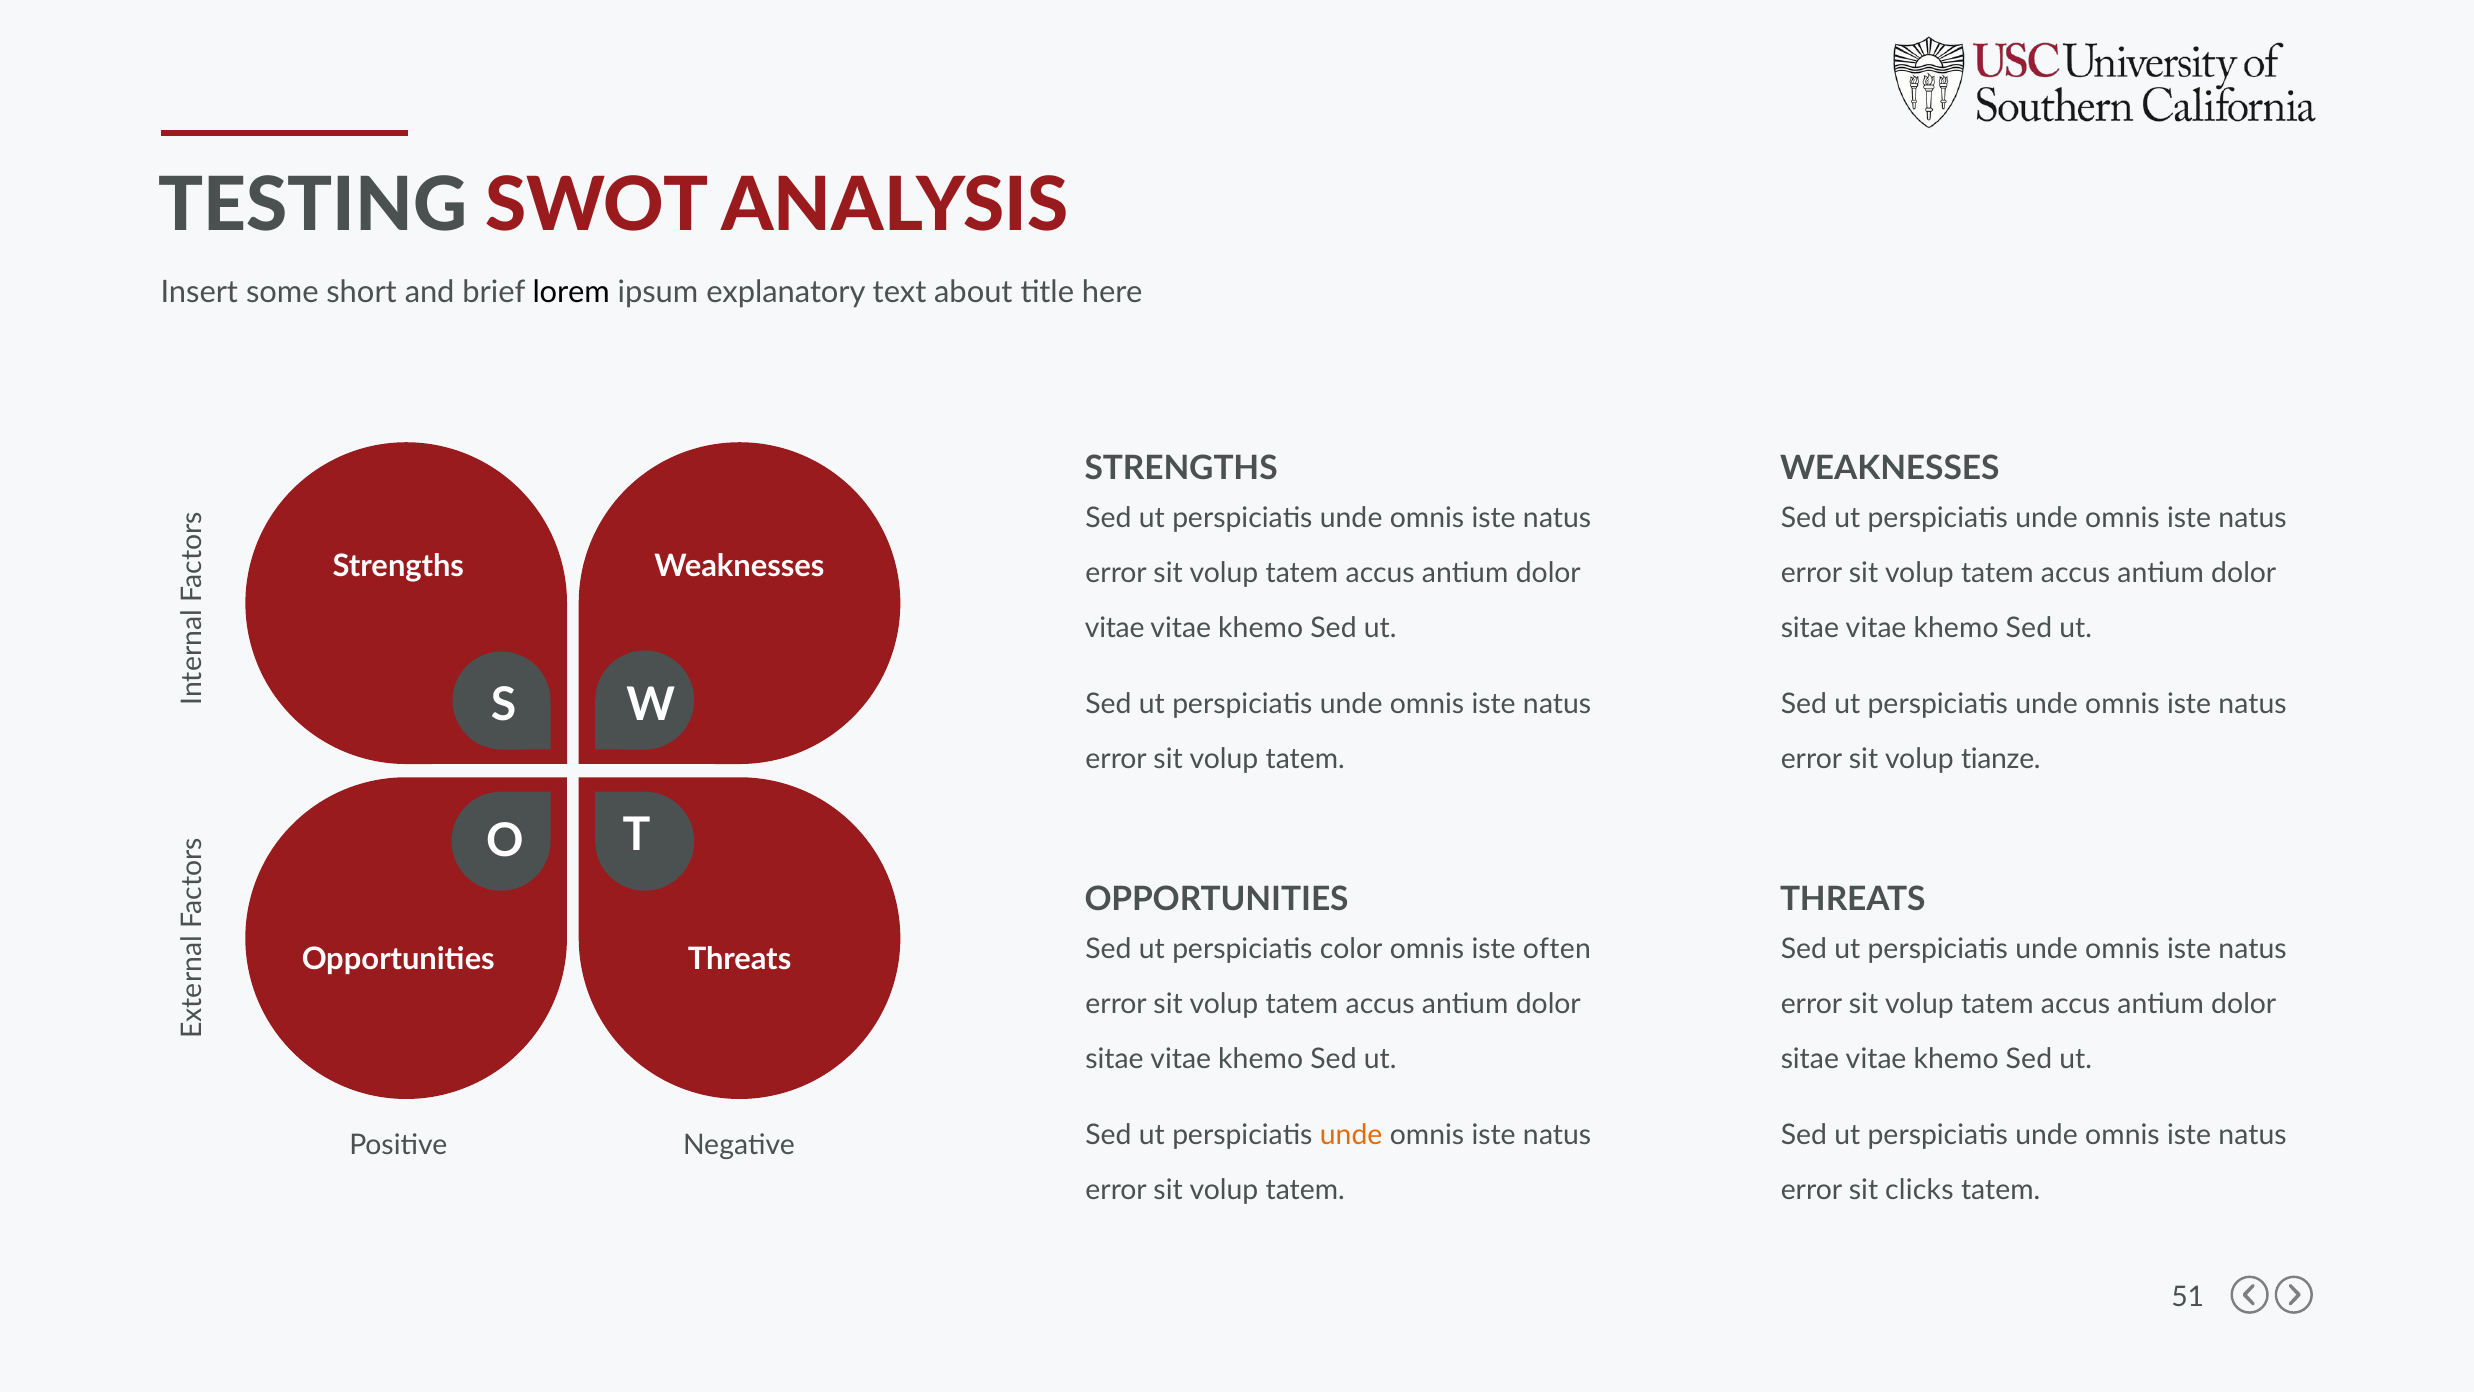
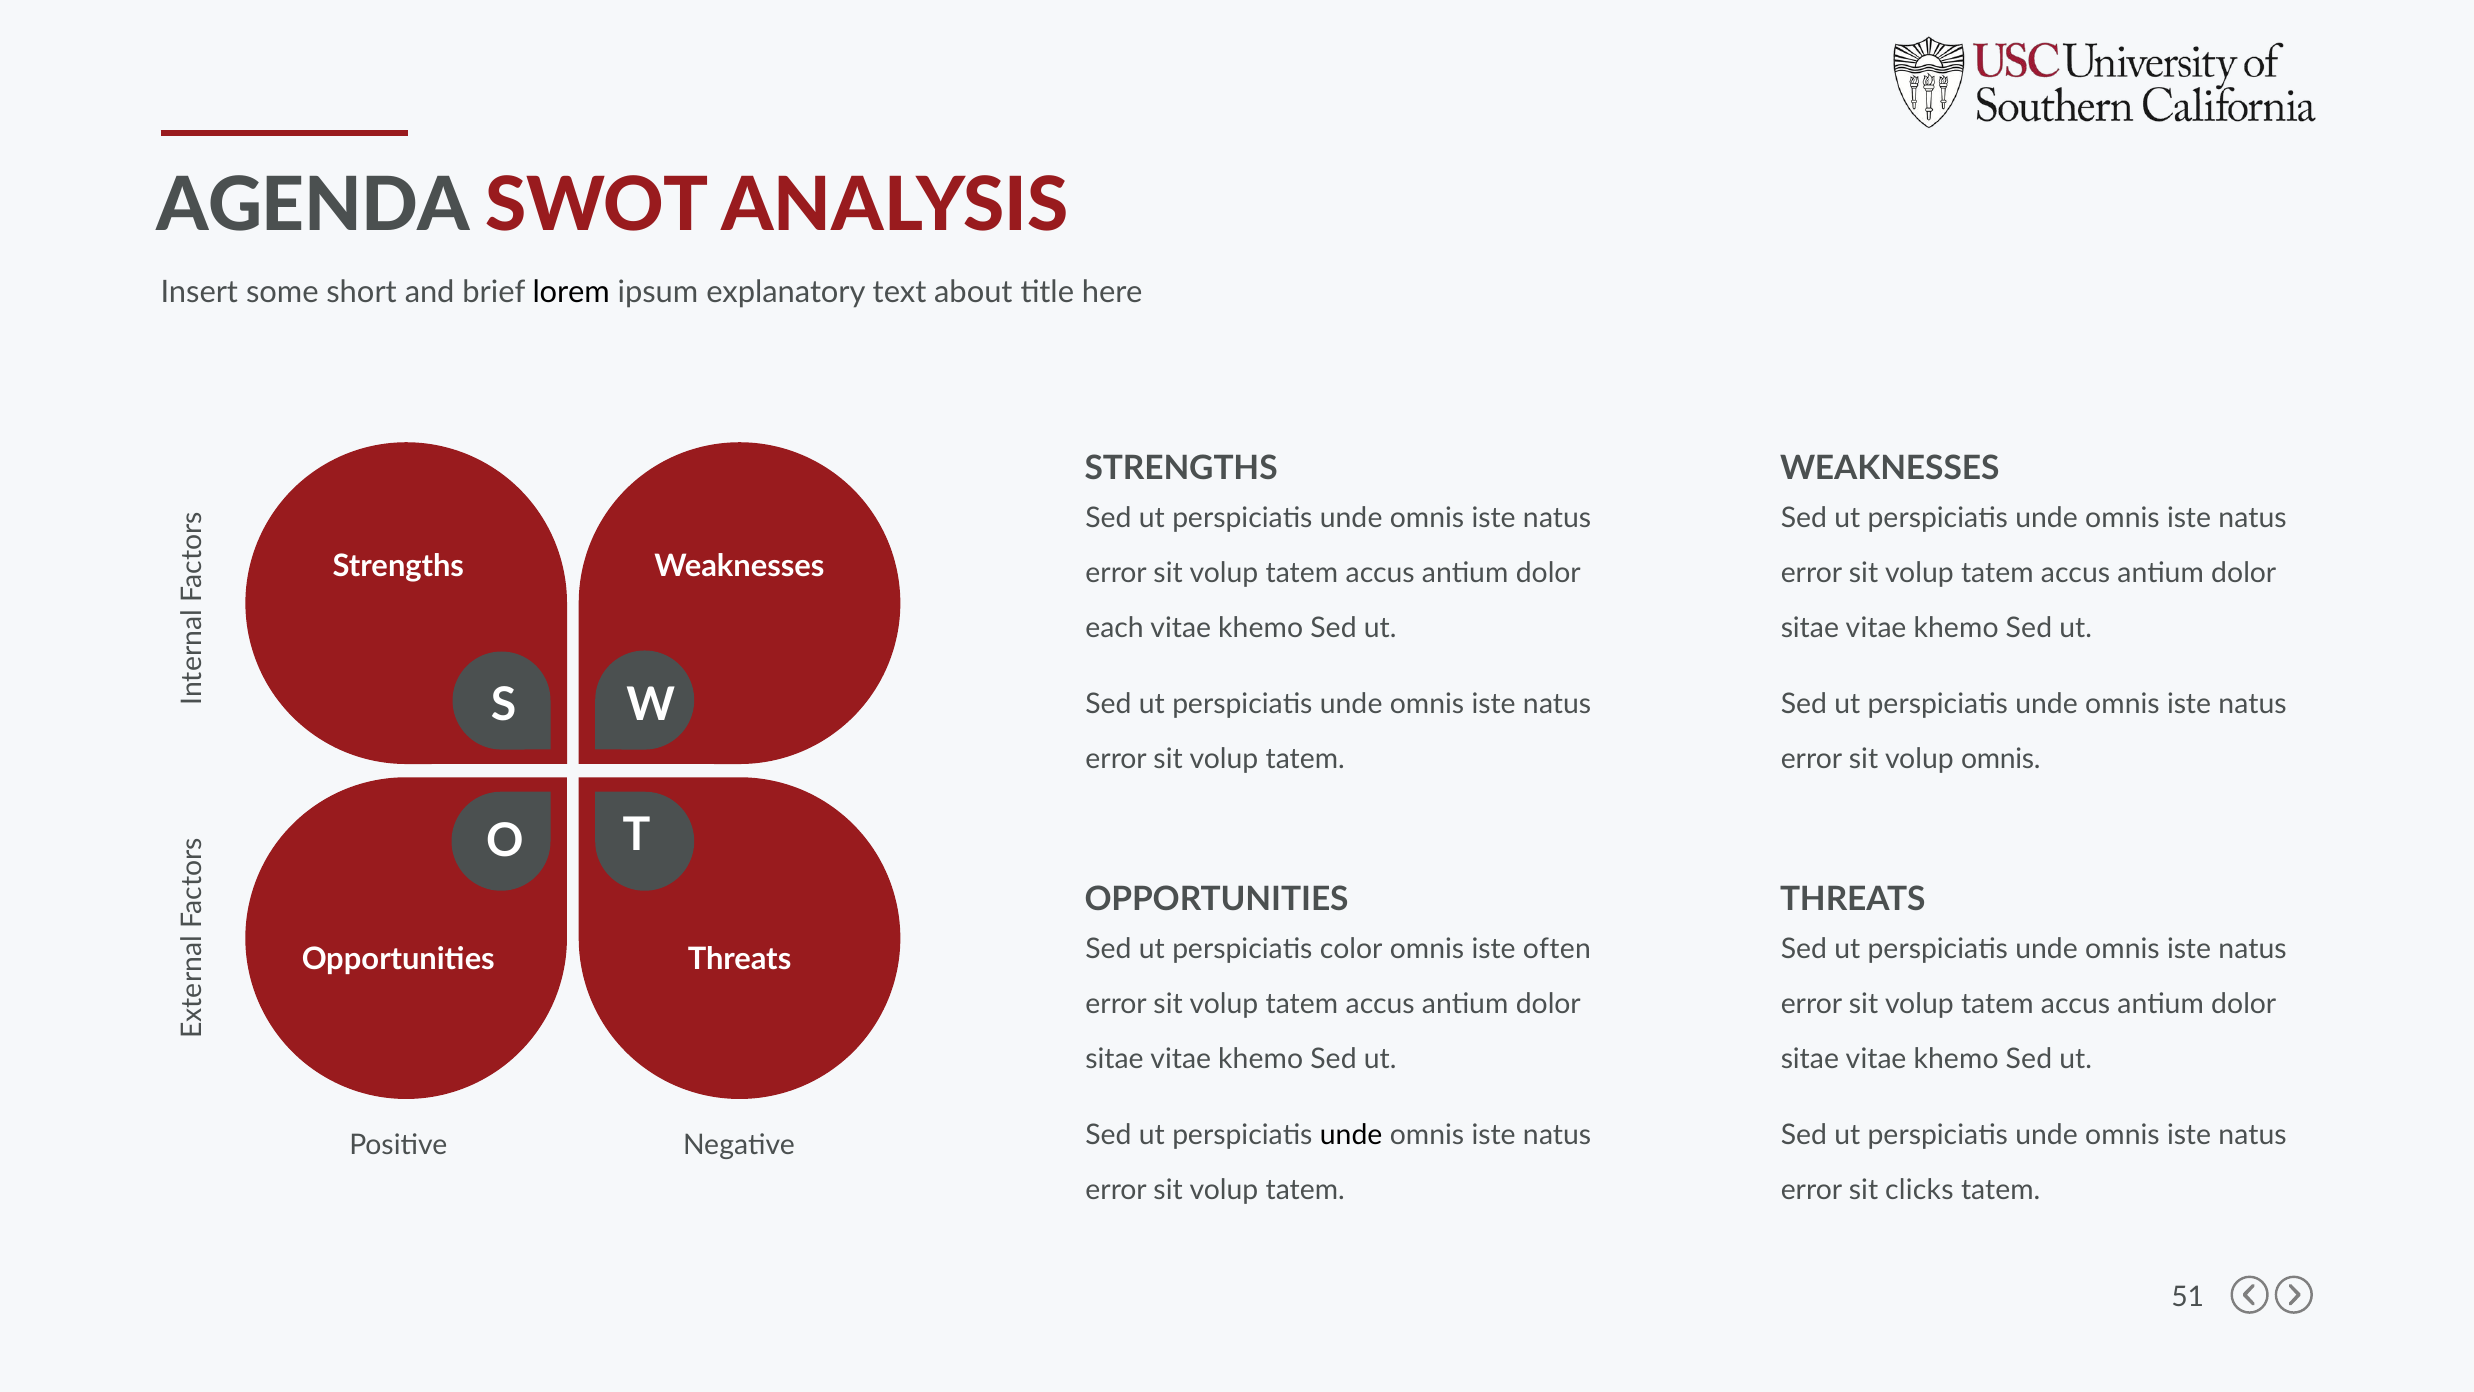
TESTING: TESTING -> AGENDA (313, 206)
vitae: vitae -> each (1115, 628)
volup tianze: tianze -> omnis (2001, 759)
unde colour: orange -> black (1351, 1135)
